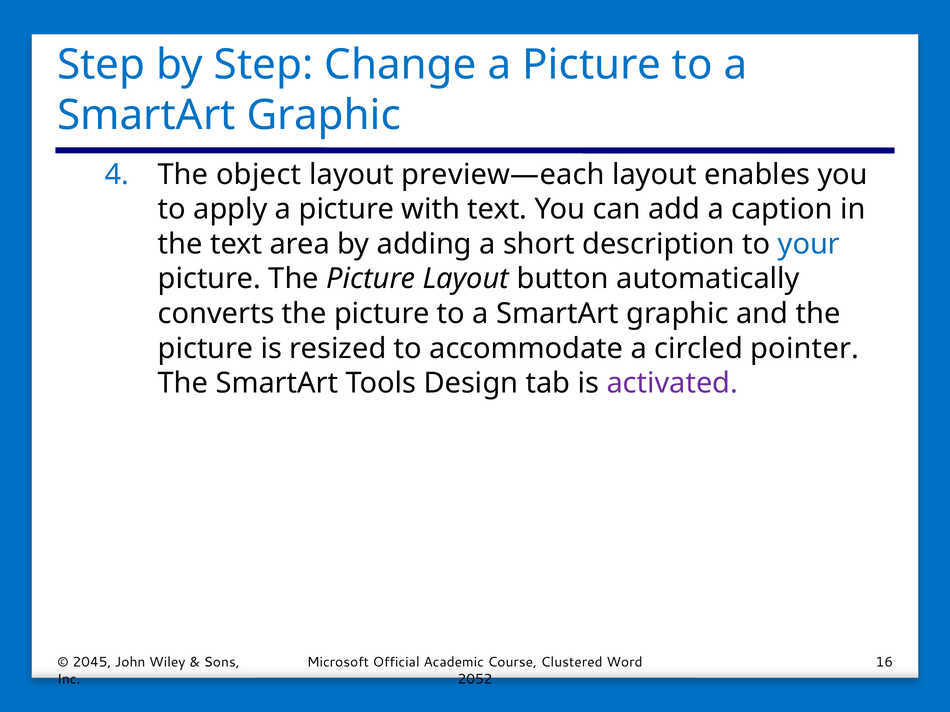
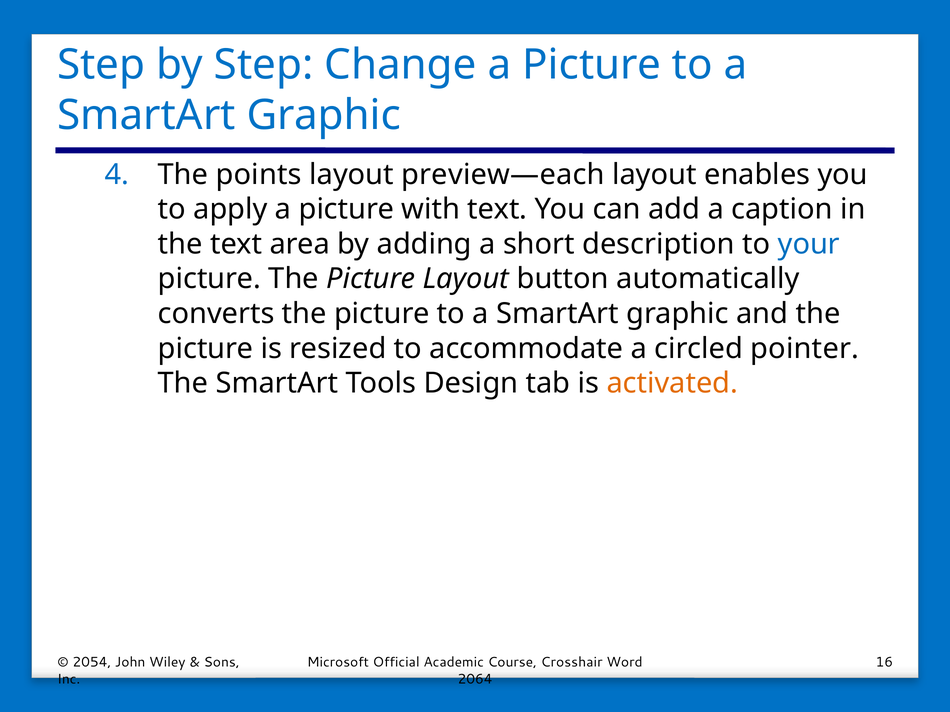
object: object -> points (259, 175)
activated colour: purple -> orange (672, 384)
2045: 2045 -> 2054 (92, 663)
Clustered: Clustered -> Crosshair (572, 663)
2052: 2052 -> 2064 (475, 679)
